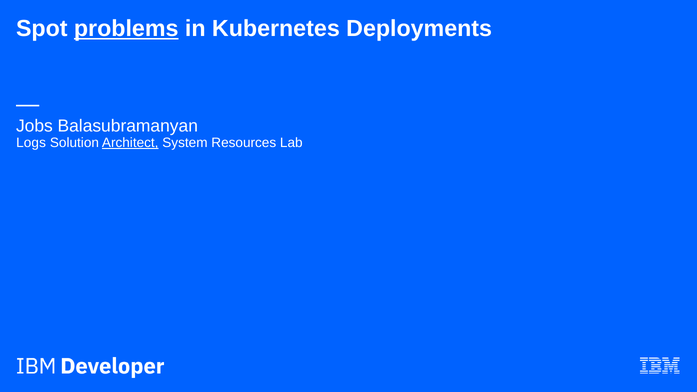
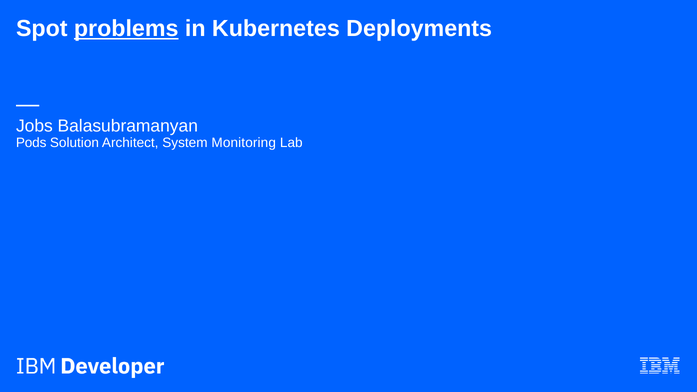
Logs: Logs -> Pods (31, 143)
Architect underline: present -> none (130, 143)
Resources: Resources -> Monitoring (244, 143)
